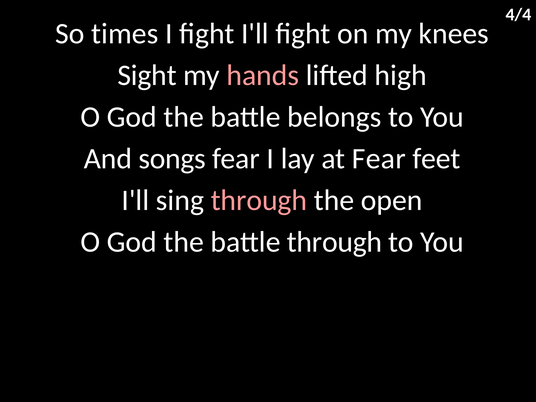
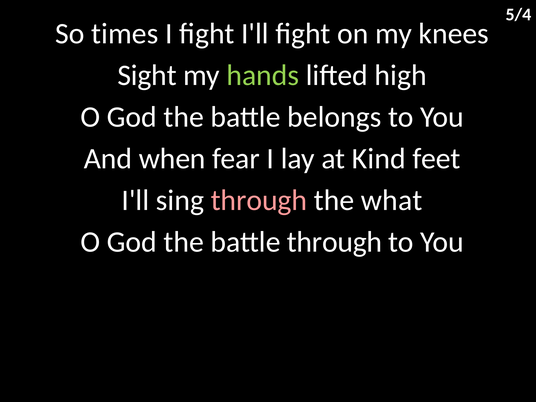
4/4: 4/4 -> 5/4 (518, 15)
hands colour: pink -> light green (263, 75)
songs: songs -> when (172, 159)
at Fear: Fear -> Kind (379, 159)
open: open -> what (392, 200)
